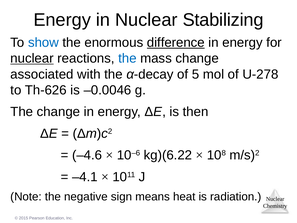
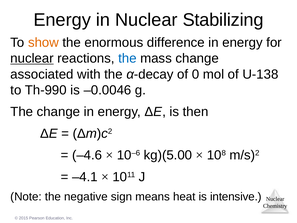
show colour: blue -> orange (43, 43)
difference underline: present -> none (176, 43)
5: 5 -> 0 (196, 74)
U-278: U-278 -> U-138 (260, 74)
Th-626: Th-626 -> Th-990 (46, 90)
kg)(6.22: kg)(6.22 -> kg)(5.00 (168, 155)
radiation: radiation -> intensive (236, 196)
